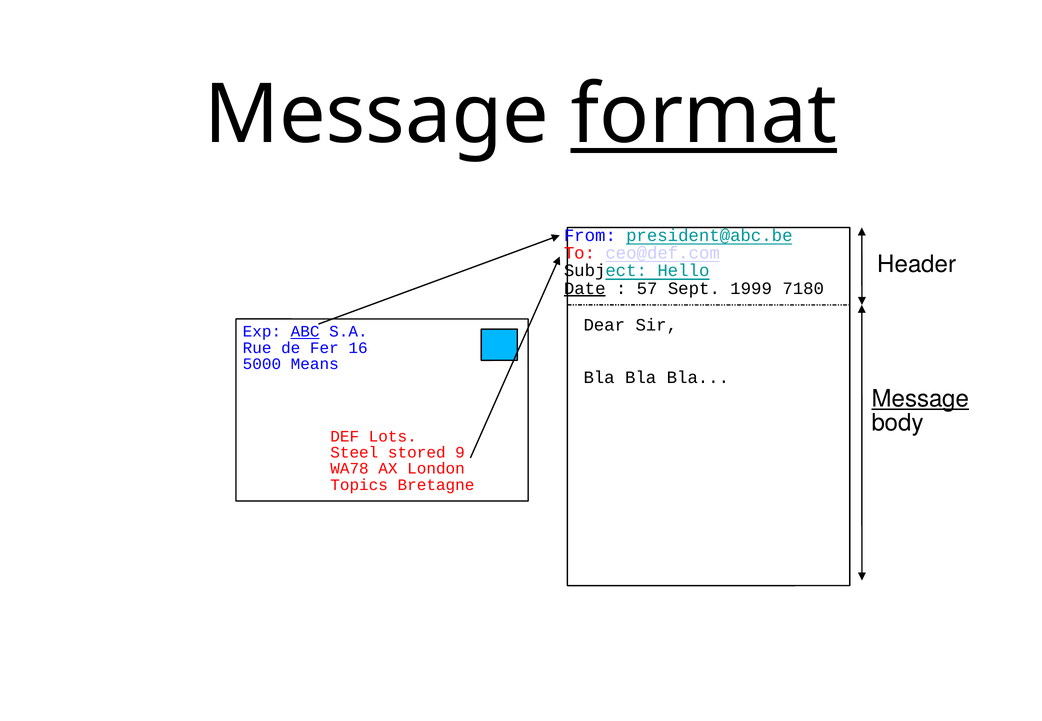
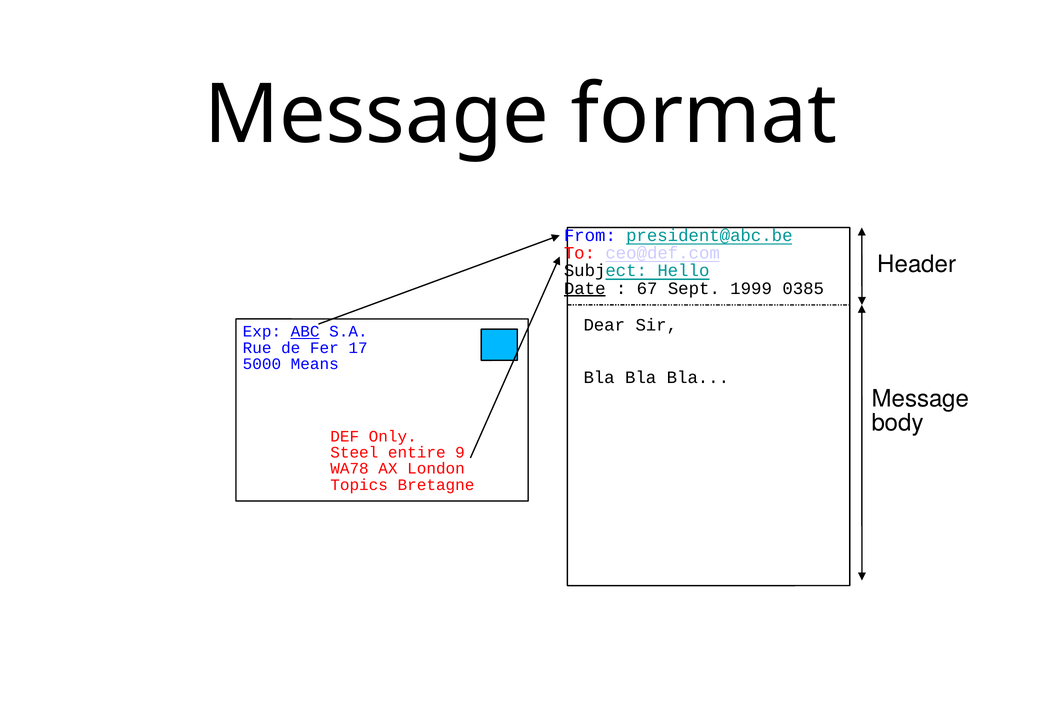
format underline: present -> none (704, 115)
57: 57 -> 67 (647, 288)
7180: 7180 -> 0385 (803, 288)
16: 16 -> 17 (358, 348)
Message underline: present -> none (920, 399)
Lots: Lots -> Only (393, 437)
stored: stored -> entire (417, 453)
